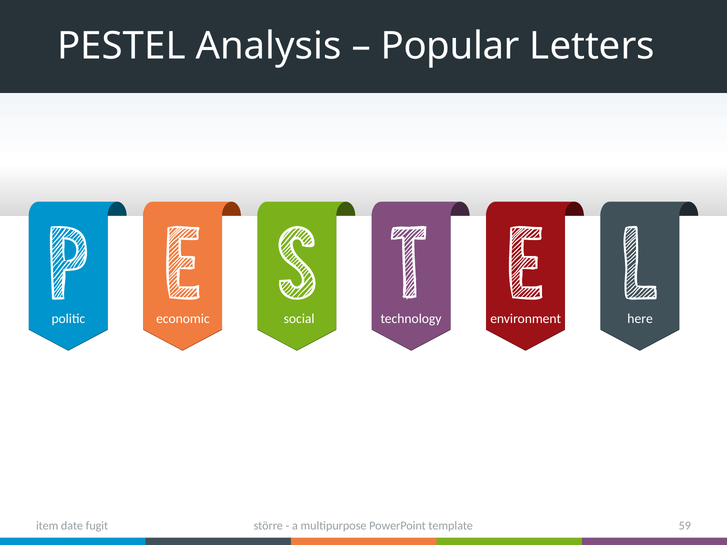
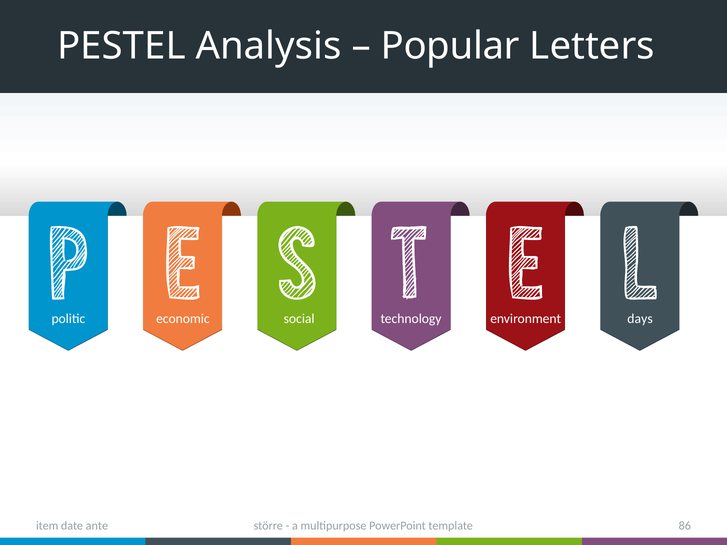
here: here -> days (640, 319)
59: 59 -> 86 (685, 526)
fugit: fugit -> ante (97, 526)
